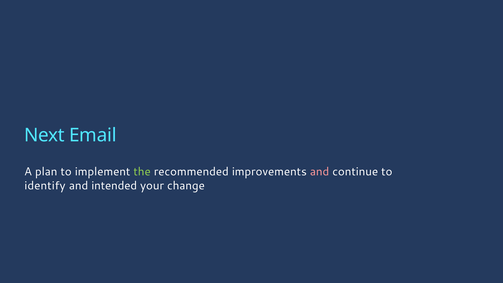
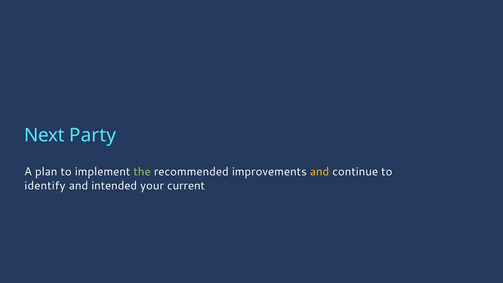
Email: Email -> Party (93, 135)
and colour: pink -> yellow (320, 172)
change: change -> current (186, 186)
